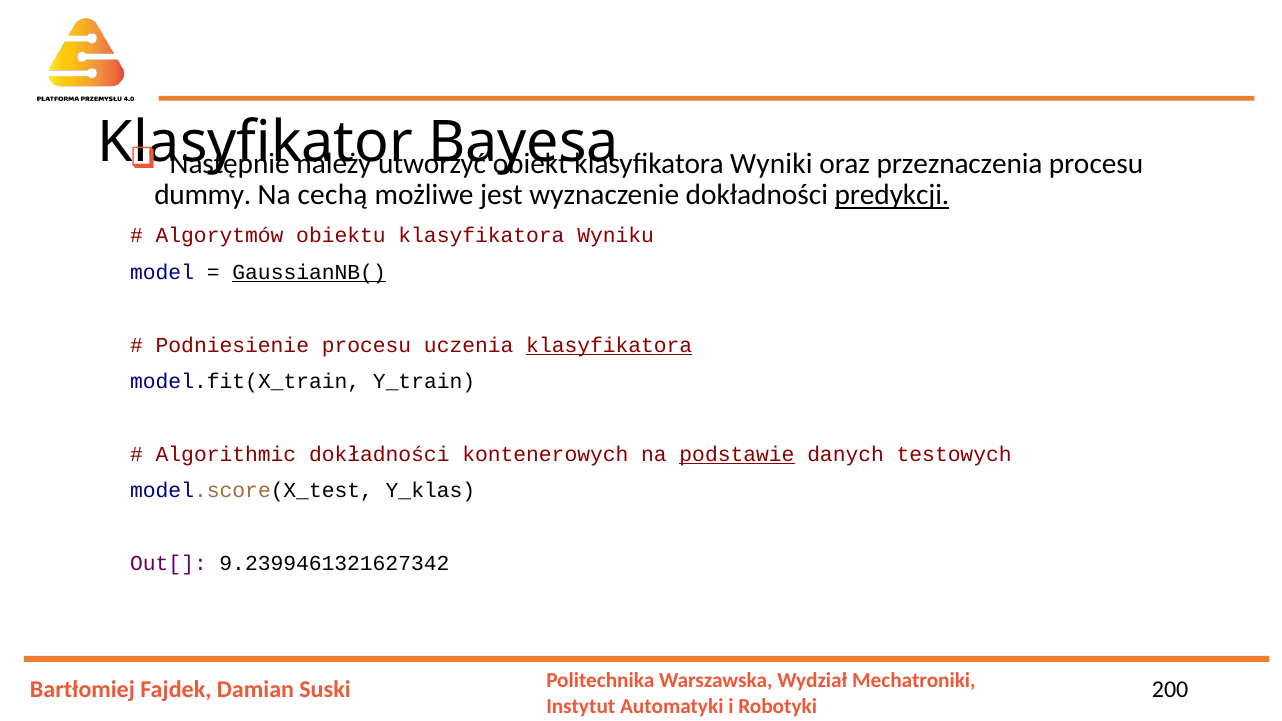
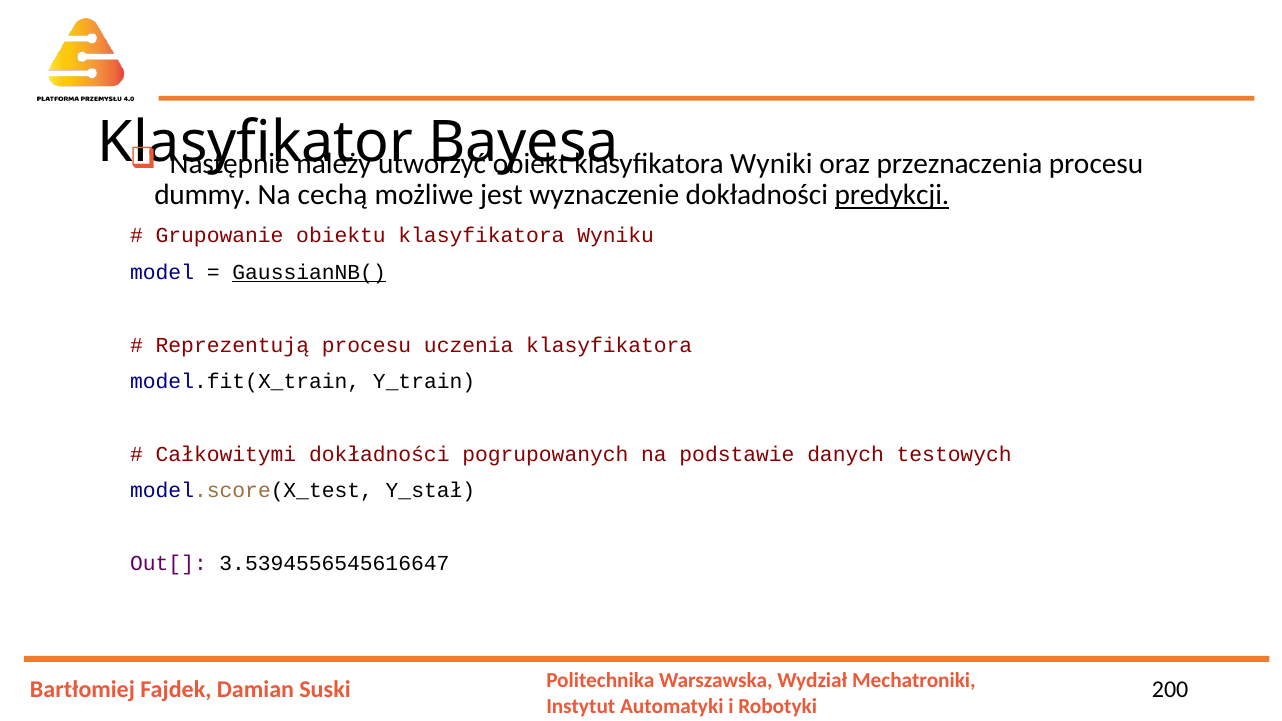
Algorytmów: Algorytmów -> Grupowanie (220, 236)
Podniesienie: Podniesienie -> Reprezentują (232, 345)
klasyfikatora underline: present -> none (609, 345)
Algorithmic: Algorithmic -> Całkowitymi (226, 454)
kontenerowych: kontenerowych -> pogrupowanych (545, 454)
podstawie underline: present -> none (737, 454)
Y_klas: Y_klas -> Y_stał (430, 491)
9.2399461321627342: 9.2399461321627342 -> 3.5394556545616647 (334, 564)
